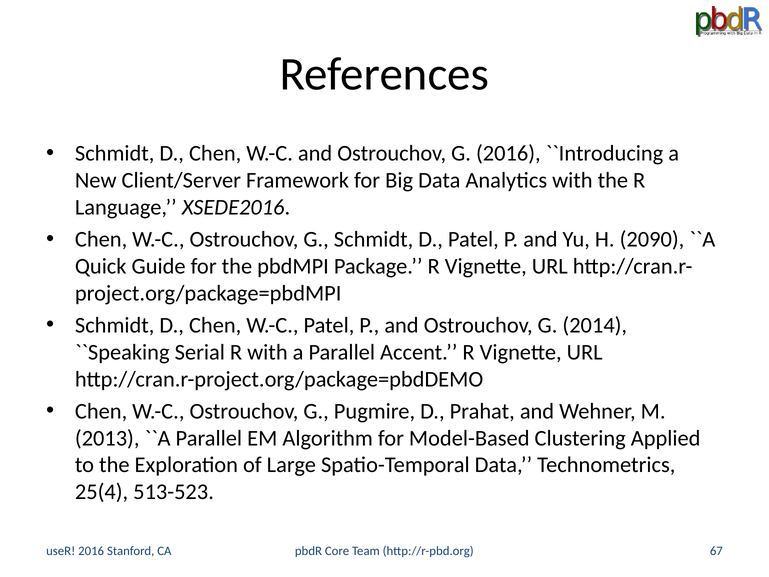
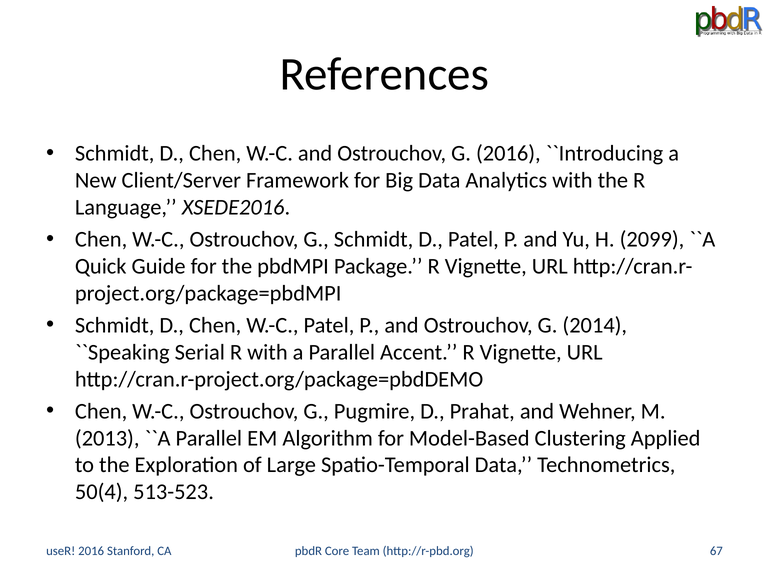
2090: 2090 -> 2099 (652, 239)
25(4: 25(4 -> 50(4 (102, 492)
